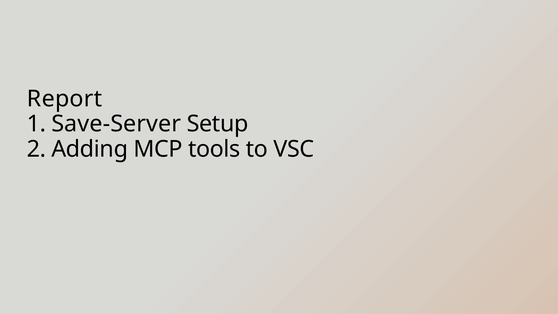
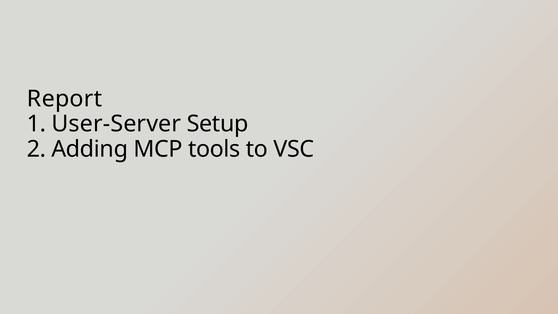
Save-Server: Save-Server -> User-Server (116, 124)
